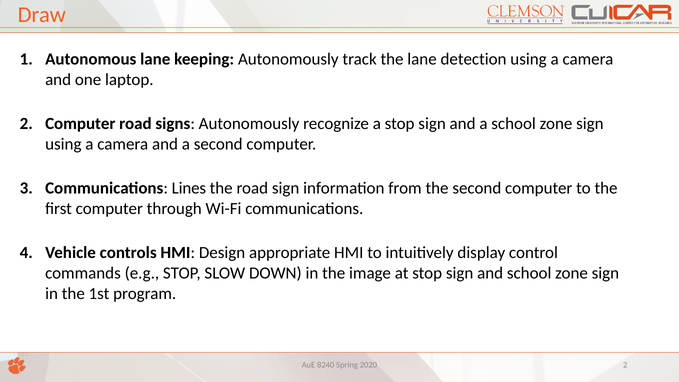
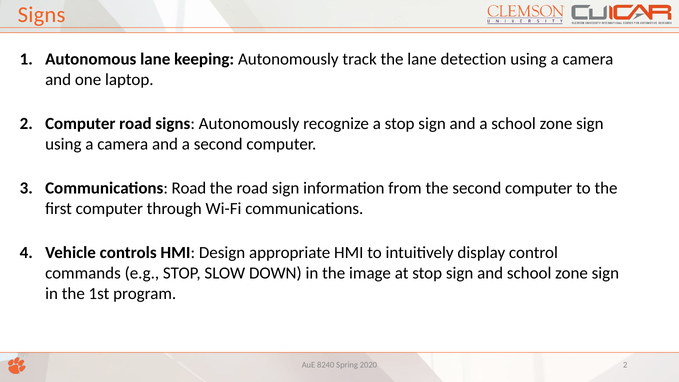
Draw: Draw -> Signs (42, 15)
Communications Lines: Lines -> Road (189, 188)
